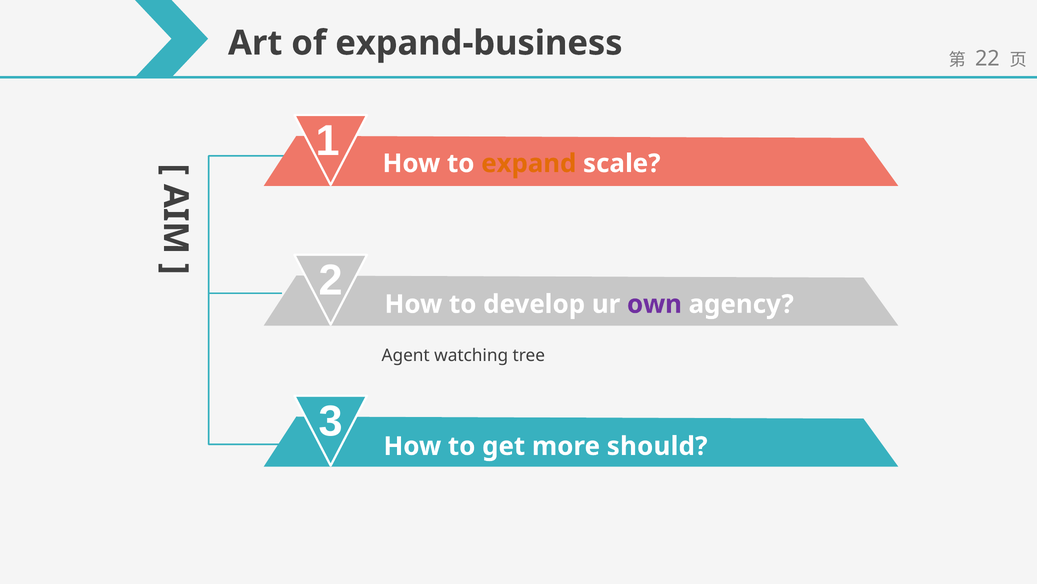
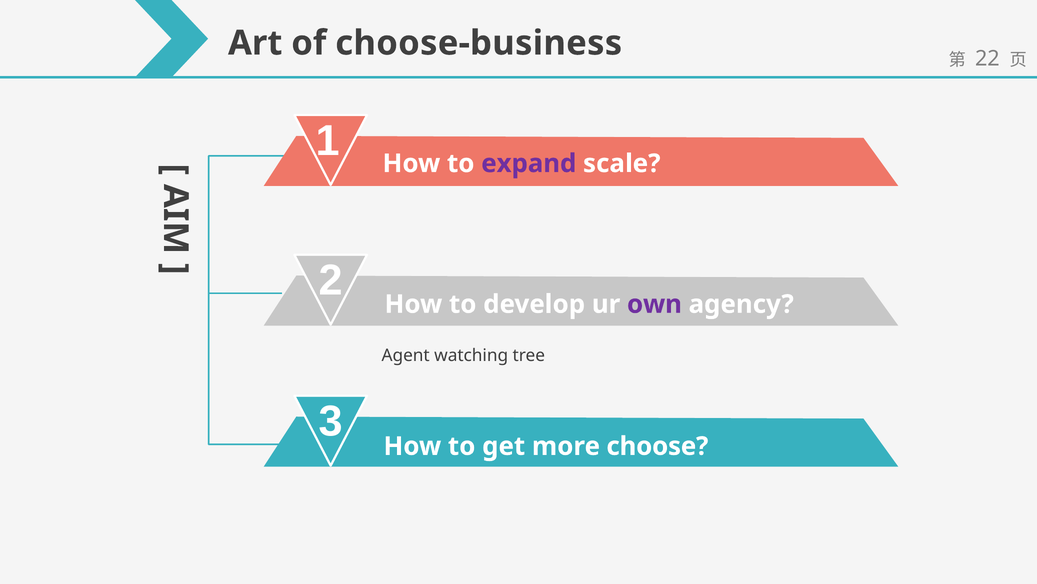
expand-business: expand-business -> choose-business (479, 43)
expand colour: orange -> purple (529, 163)
should: should -> choose (657, 446)
